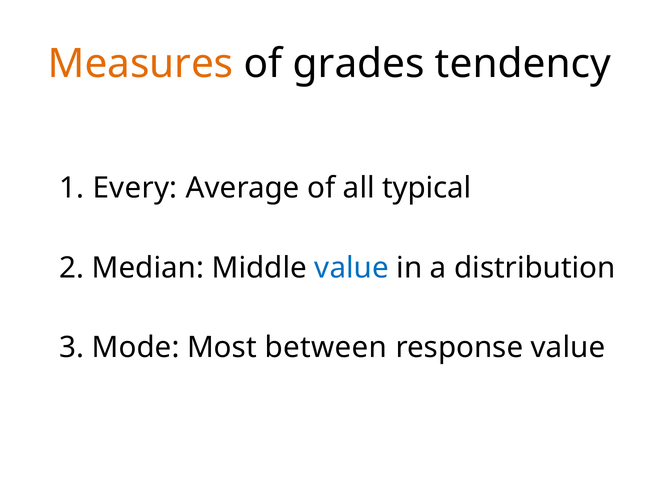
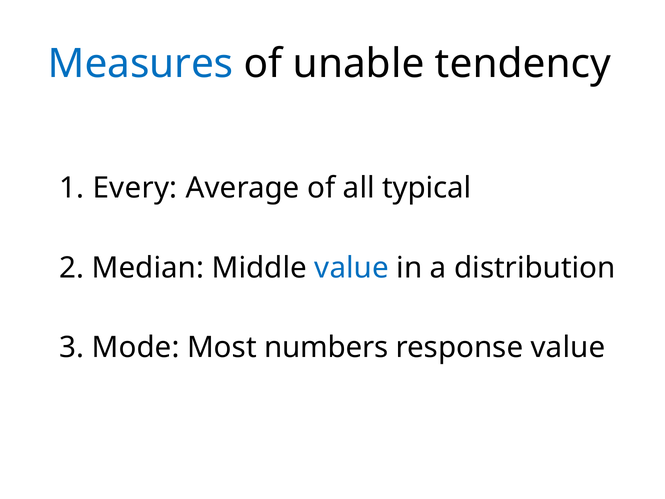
Measures colour: orange -> blue (141, 64)
grades: grades -> unable (359, 64)
between: between -> numbers (326, 348)
